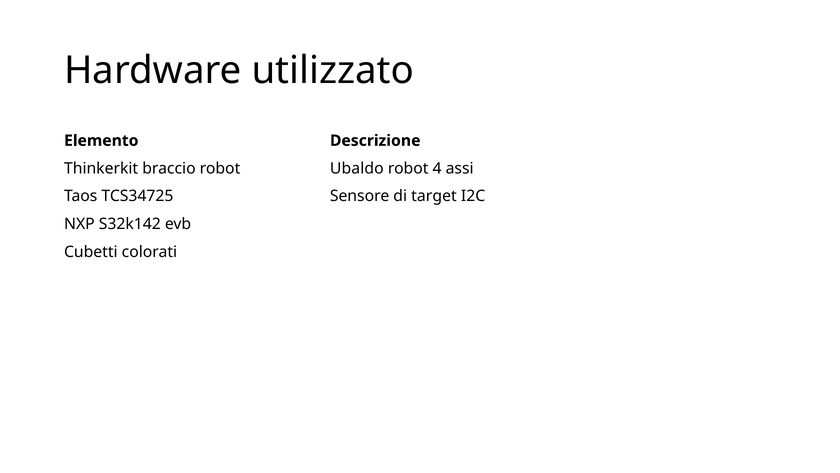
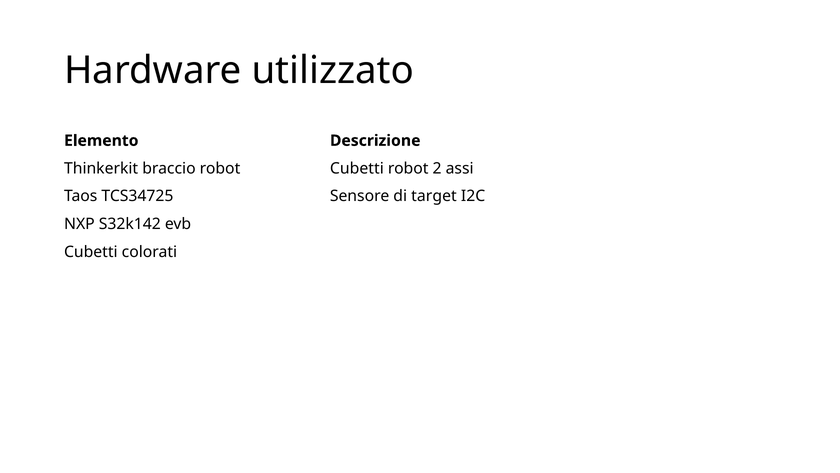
robot Ubaldo: Ubaldo -> Cubetti (357, 168)
4: 4 -> 2 (437, 168)
